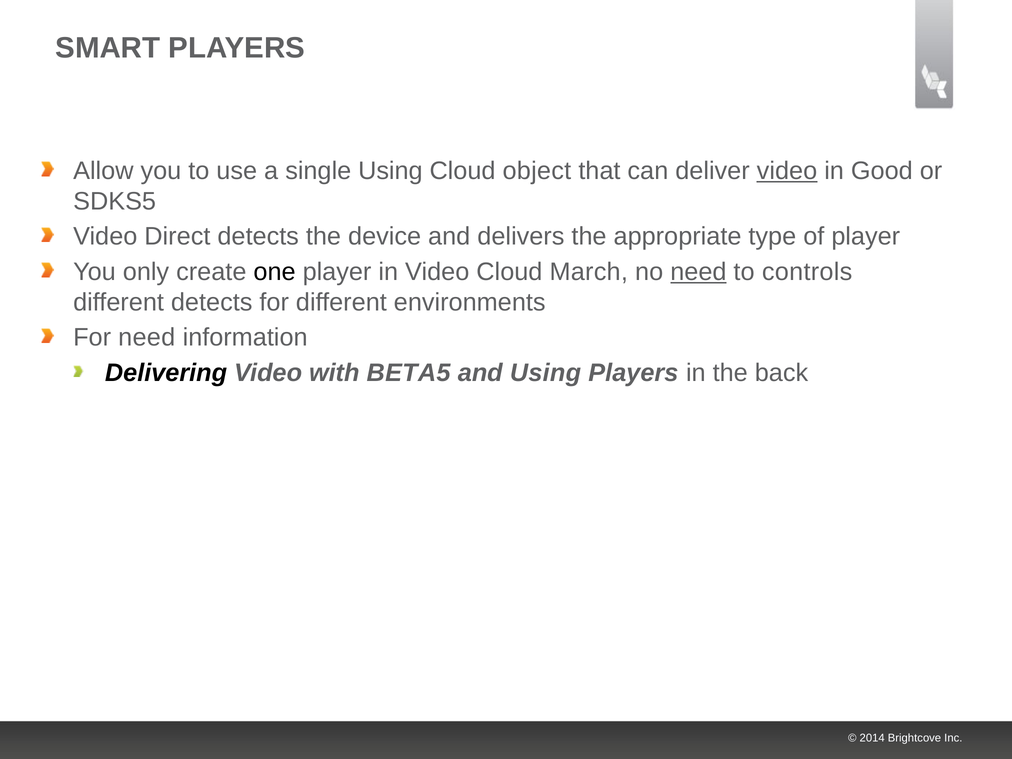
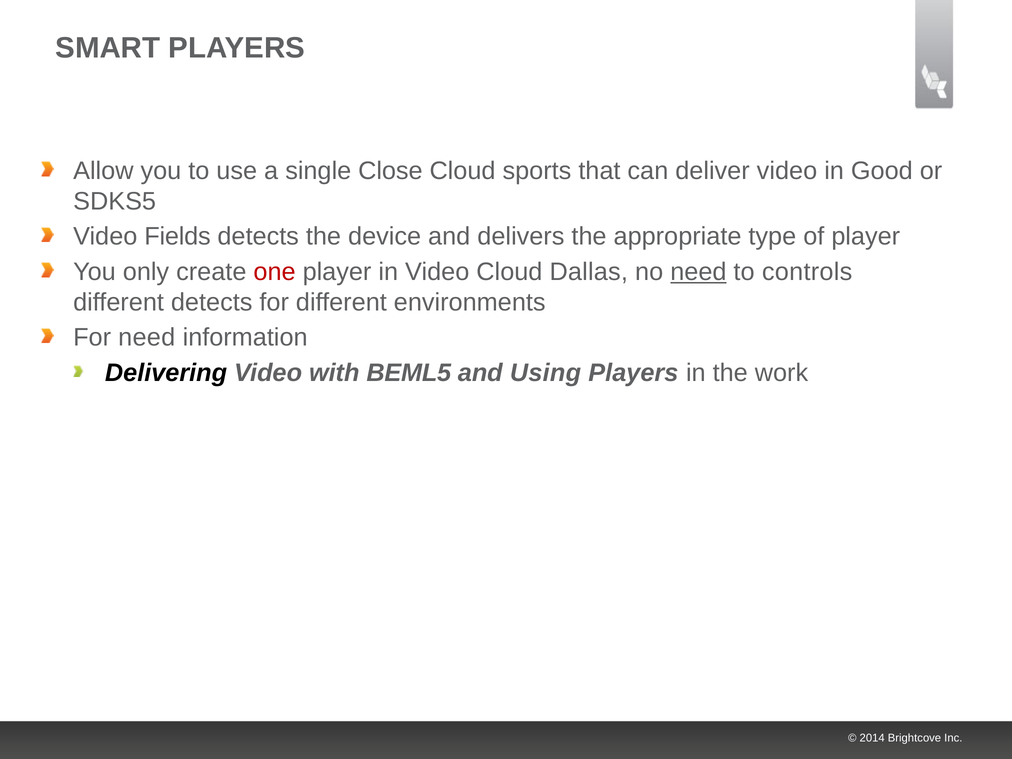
single Using: Using -> Close (390, 171)
object: object -> sports (537, 171)
video underline: present -> none (787, 171)
Direct: Direct -> Fields (178, 237)
one colour: black -> red (275, 272)
March: March -> Dallas (589, 272)
BETA5: BETA5 -> BEML5 (409, 373)
back: back -> work (781, 373)
